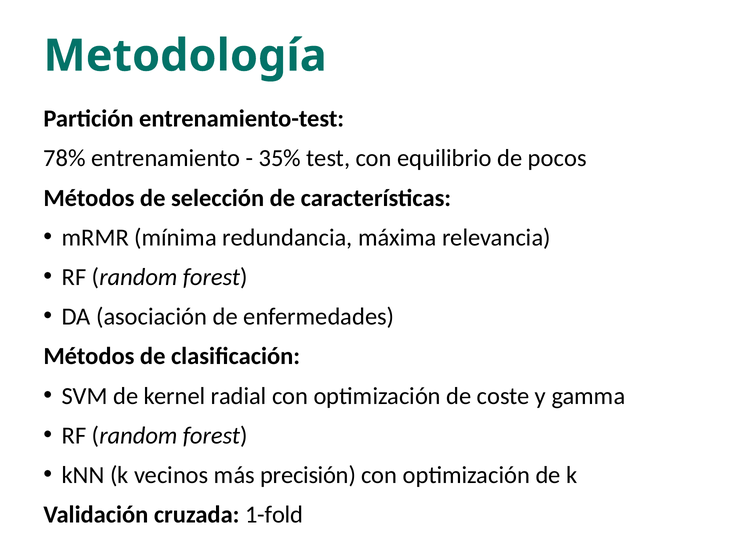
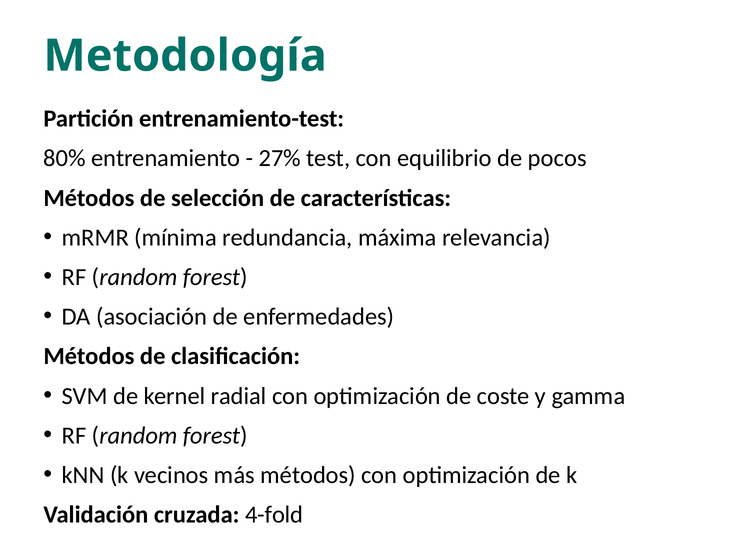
78%: 78% -> 80% (65, 158)
35%: 35% -> 27% (280, 158)
más precisión: precisión -> métodos (308, 475)
1-fold: 1-fold -> 4-fold (274, 515)
